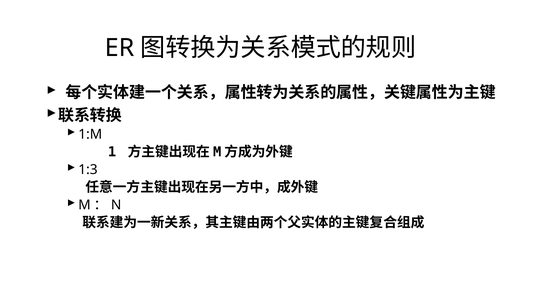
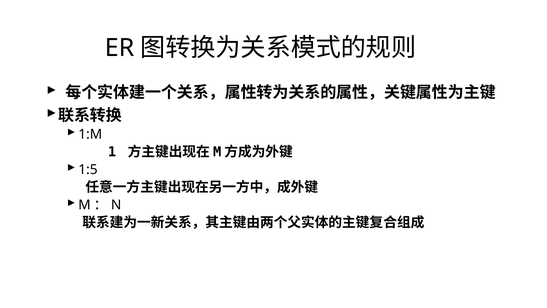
1:3: 1:3 -> 1:5 (88, 169)
